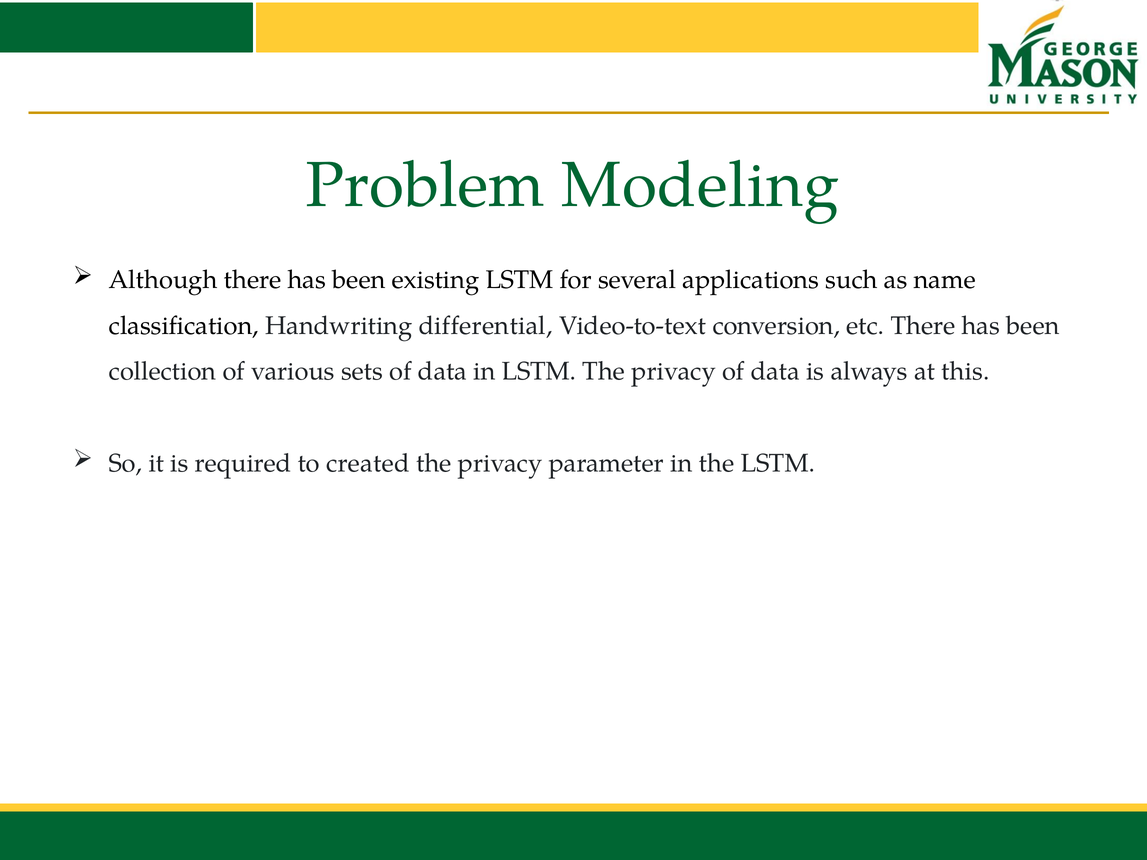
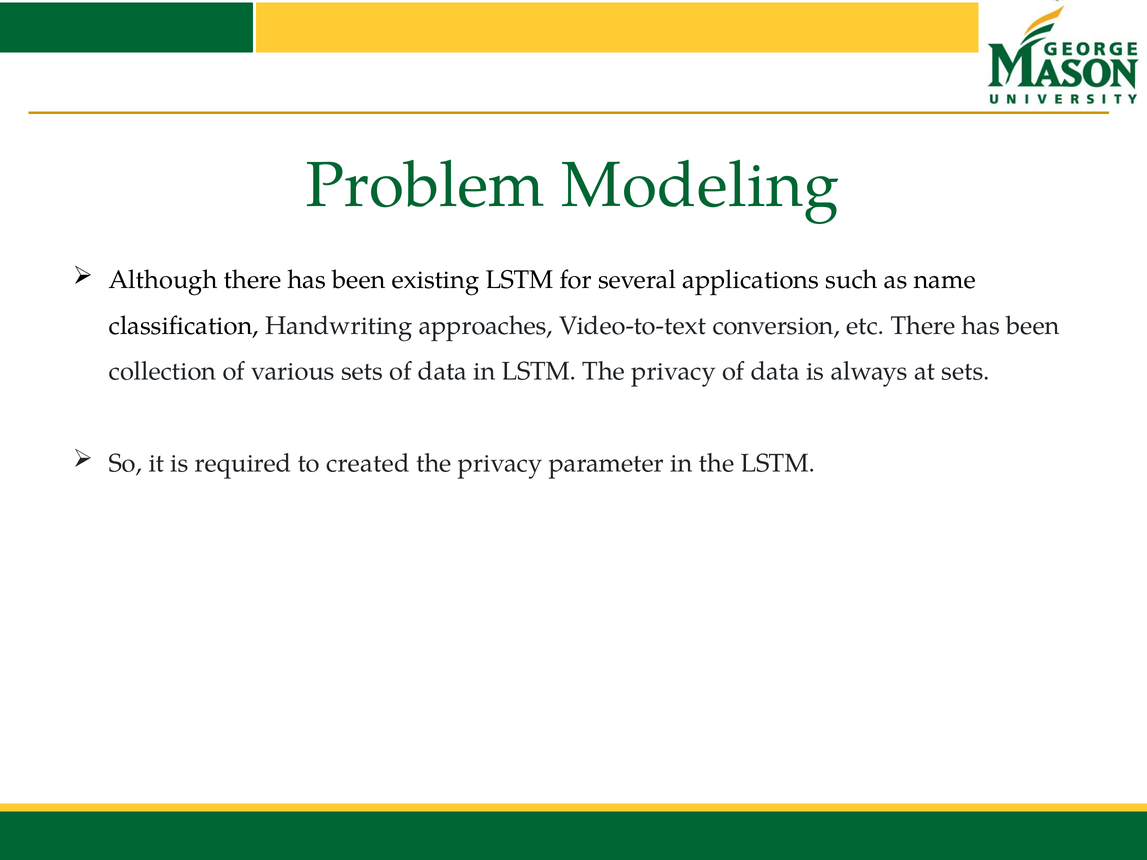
differential: differential -> approaches (486, 326)
at this: this -> sets (966, 372)
